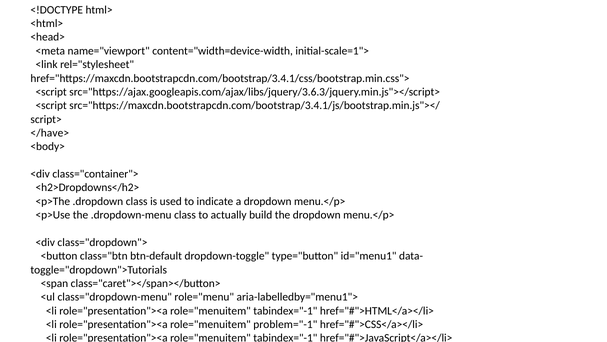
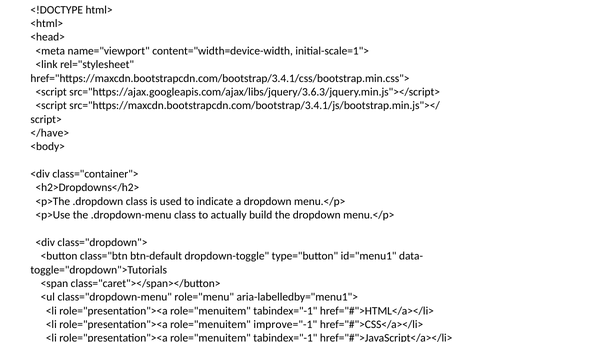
problem="-1: problem="-1 -> improve="-1 (285, 324)
